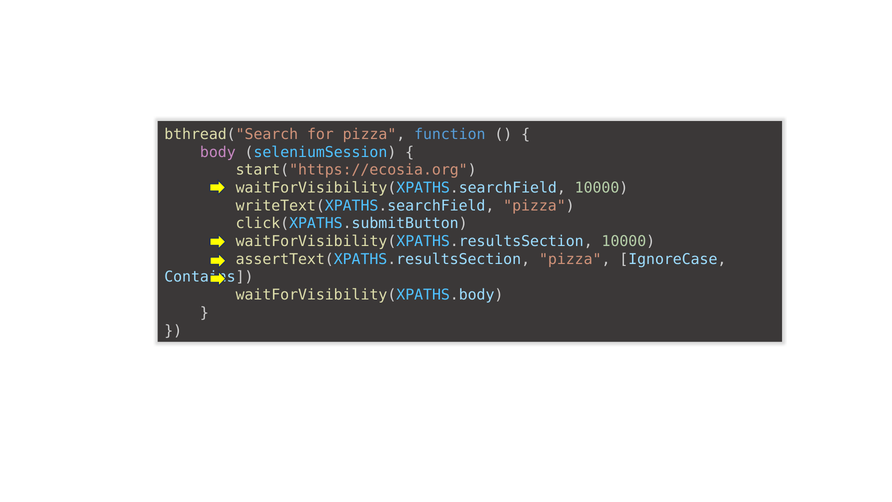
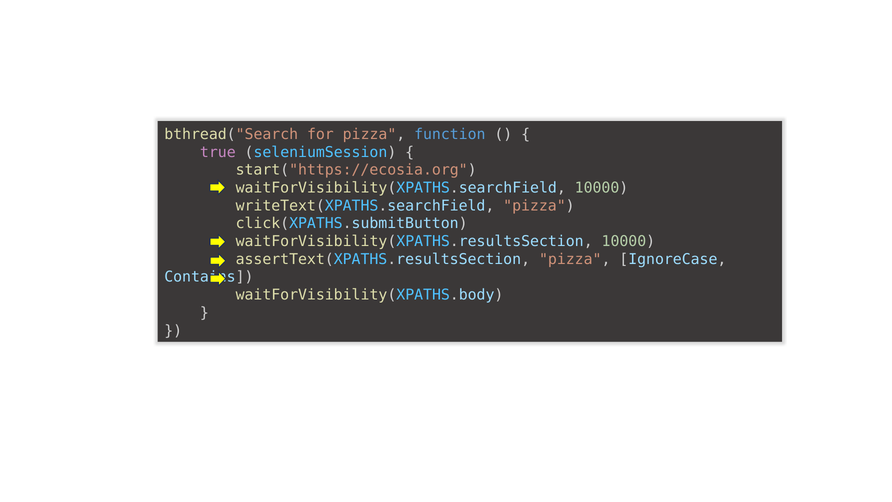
body: body -> true (218, 152)
